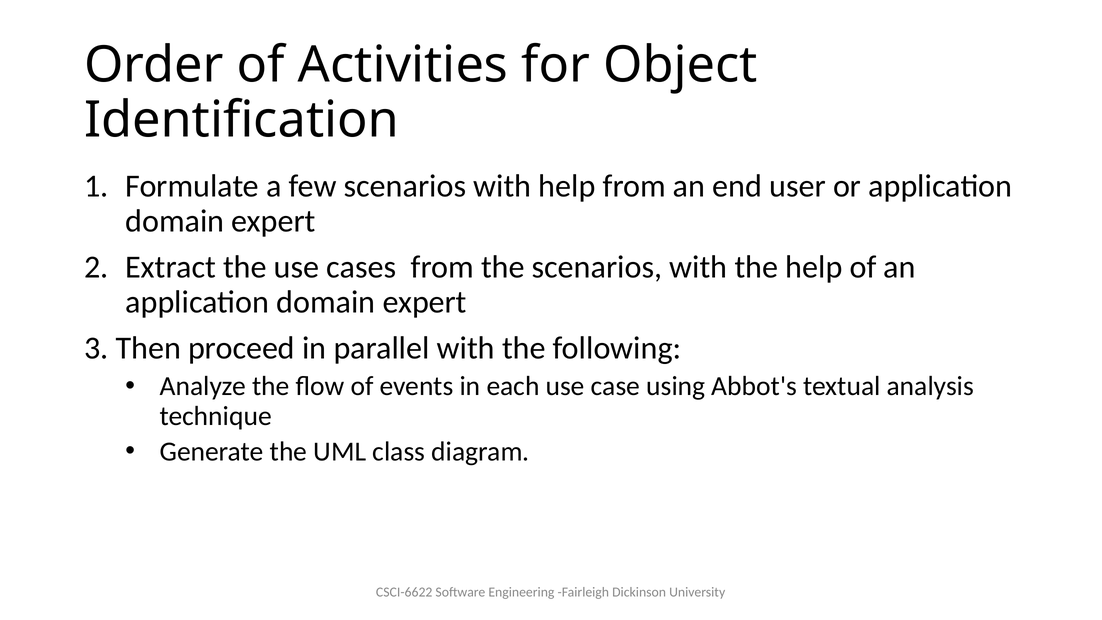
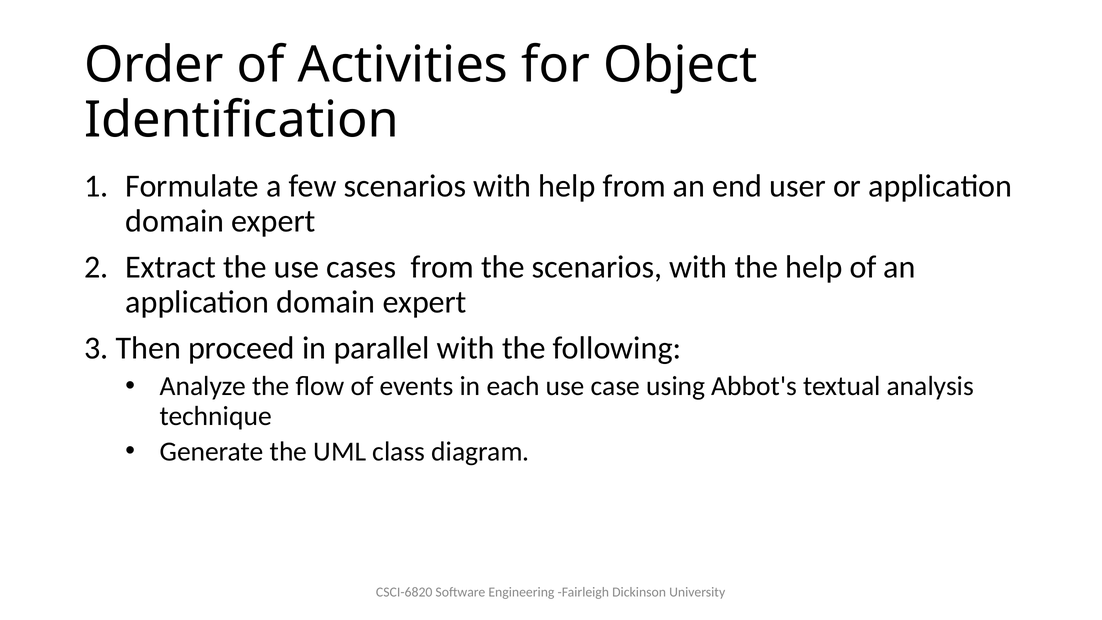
CSCI-6622: CSCI-6622 -> CSCI-6820 (404, 592)
